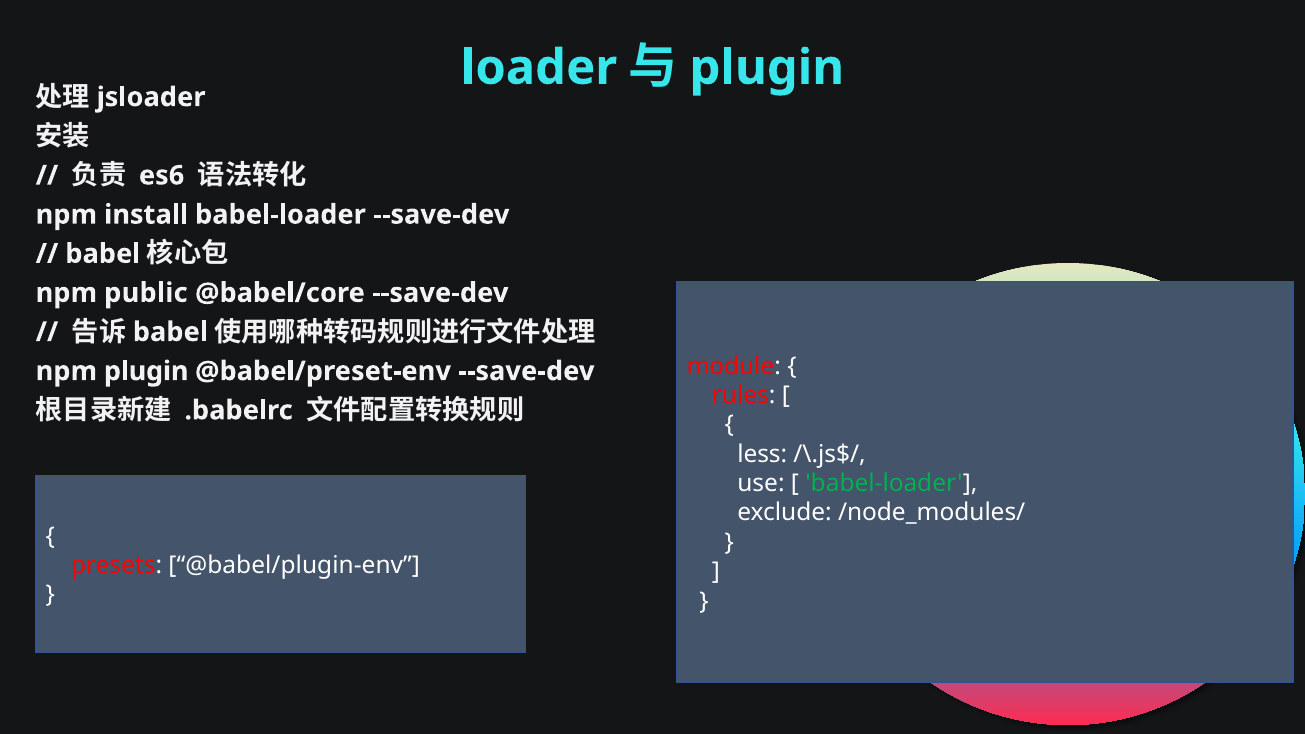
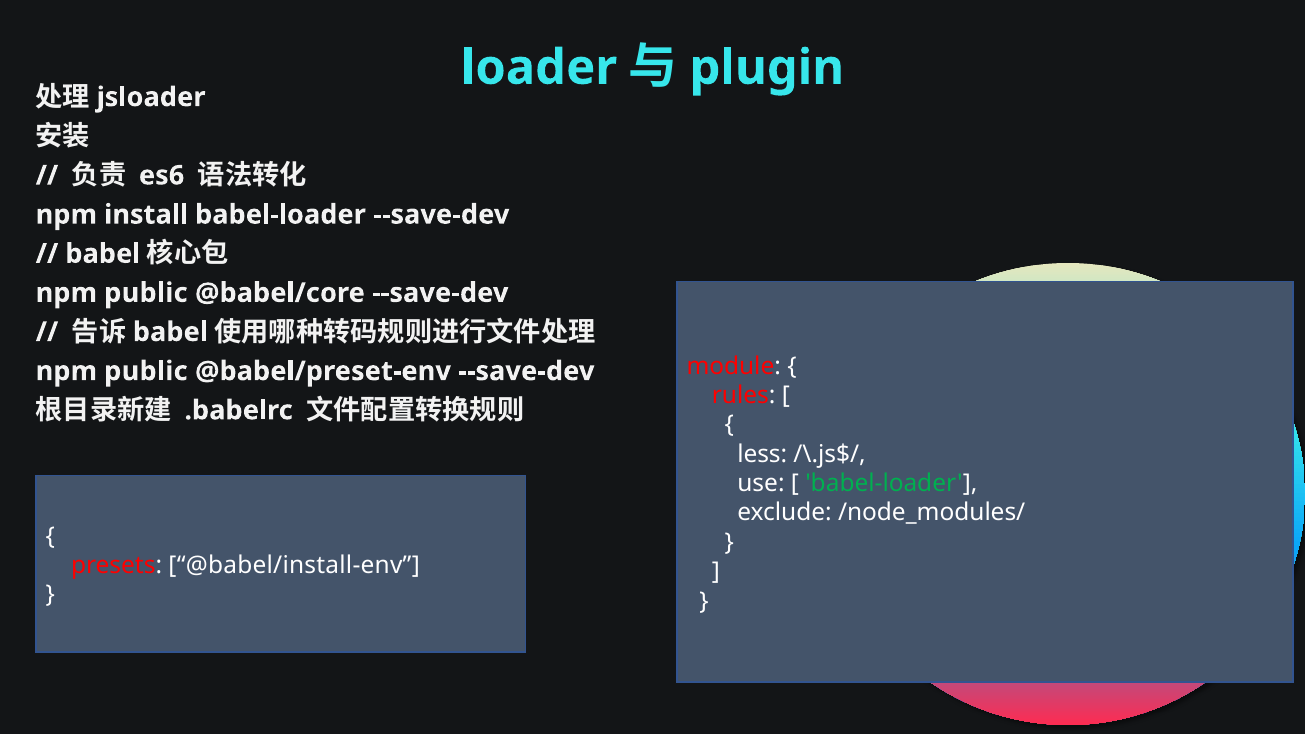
plugin: plugin -> public (146, 371)
@babel/plugin-env: @babel/plugin-env -> @babel/install-env (294, 566)
